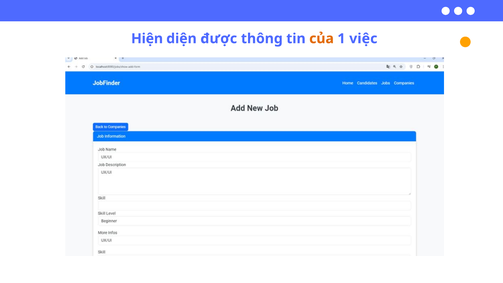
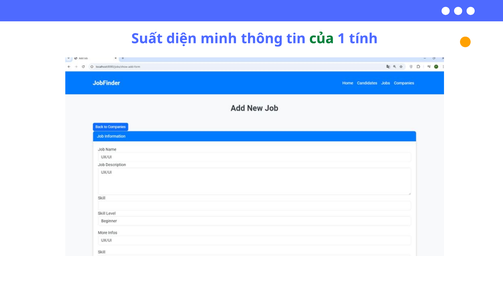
Hiện: Hiện -> Suất (147, 39)
được: được -> minh (219, 39)
của colour: orange -> green (322, 39)
việc: việc -> tính (363, 39)
